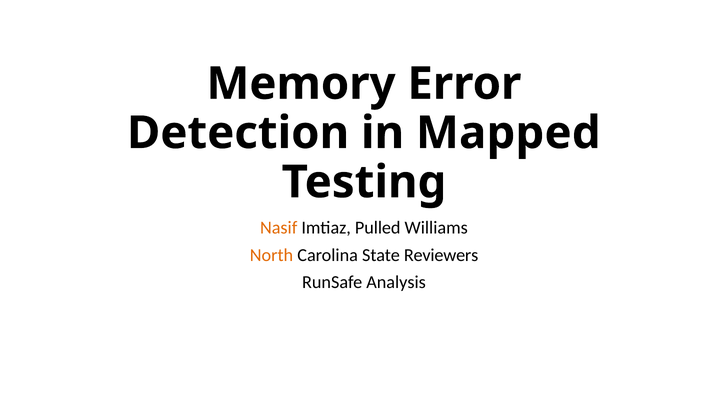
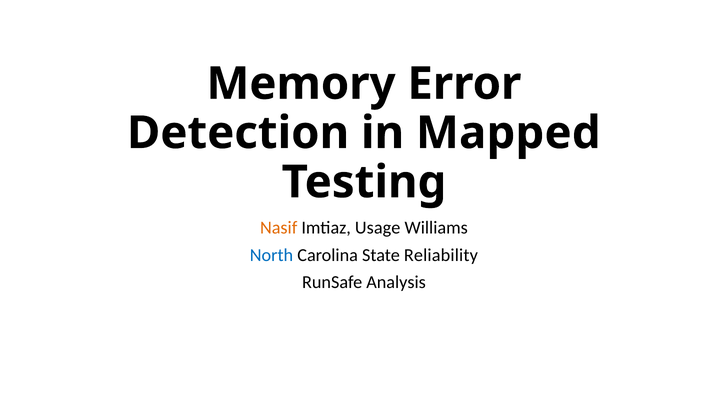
Pulled: Pulled -> Usage (378, 228)
North colour: orange -> blue (272, 255)
Reviewers: Reviewers -> Reliability (441, 255)
